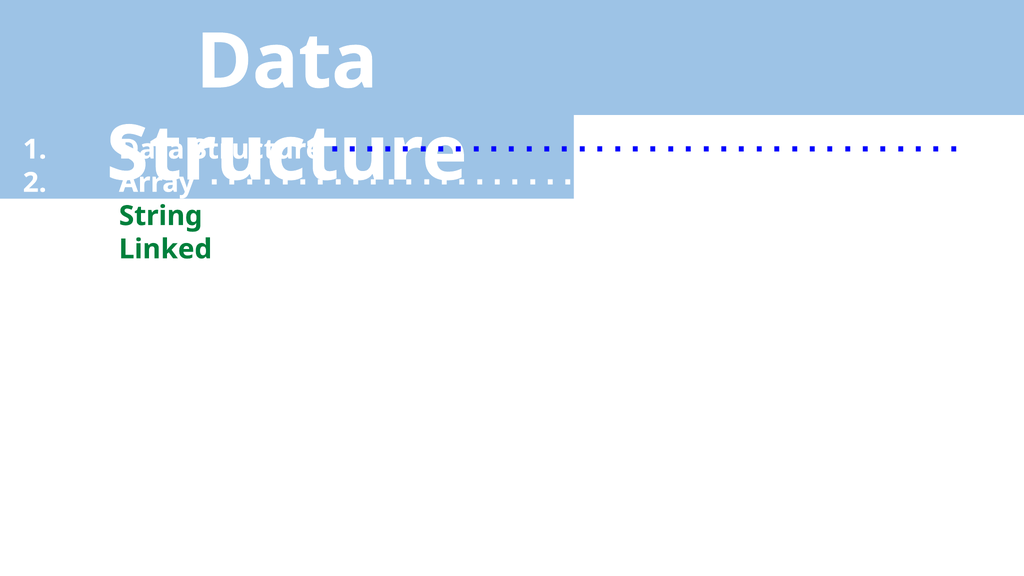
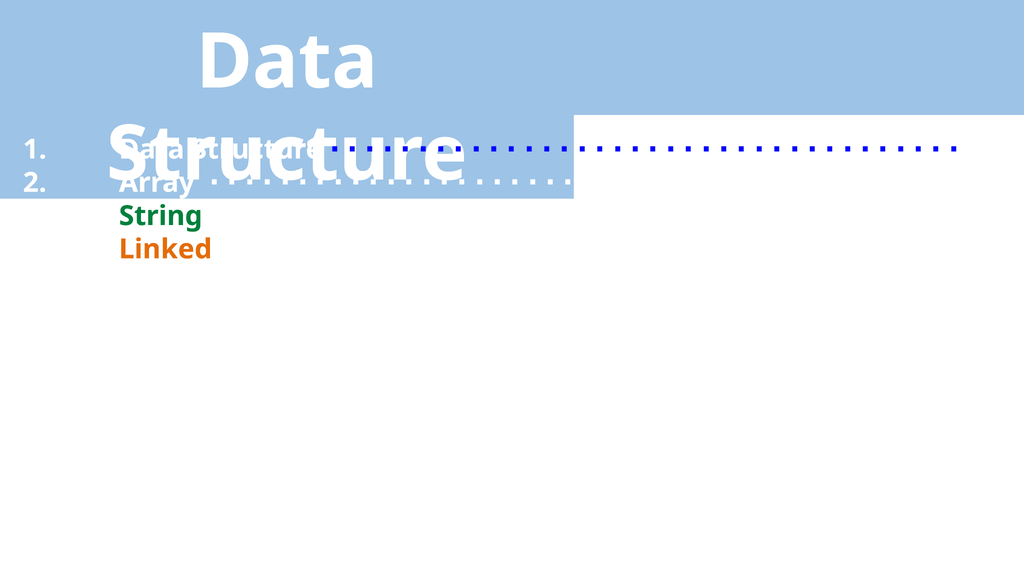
Linked colour: green -> orange (165, 249)
